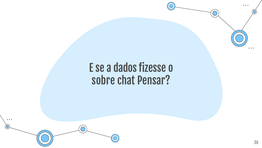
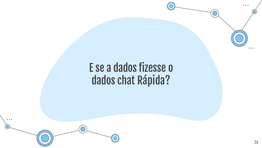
sobre: sobre -> dados (103, 81)
Pensar: Pensar -> Rápida (154, 81)
